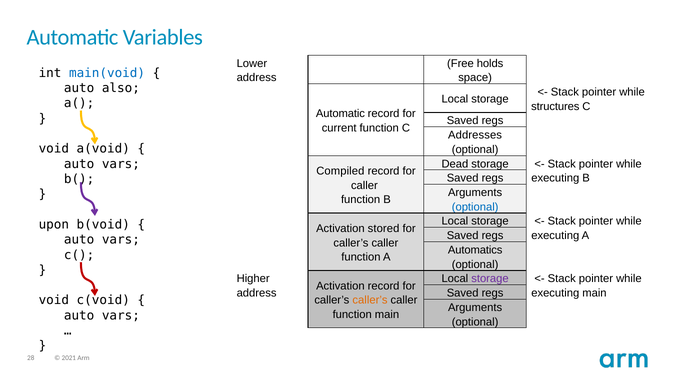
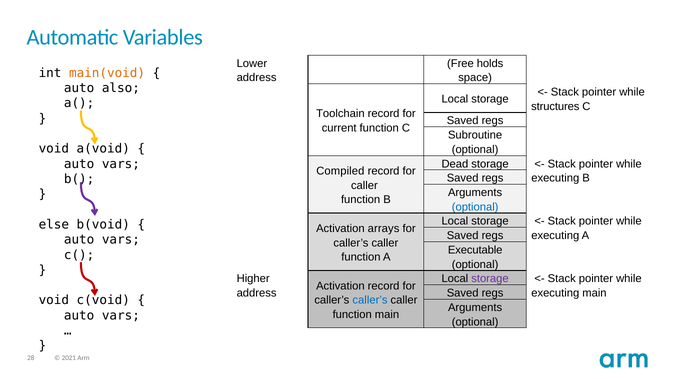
main(void colour: blue -> orange (107, 73)
Automatic: Automatic -> Toolchain (340, 114)
Addresses: Addresses -> Subroutine (475, 135)
upon: upon -> else (54, 225)
stored: stored -> arrays (384, 229)
Automatics: Automatics -> Executable (475, 250)
caller’s colour: orange -> blue (370, 300)
